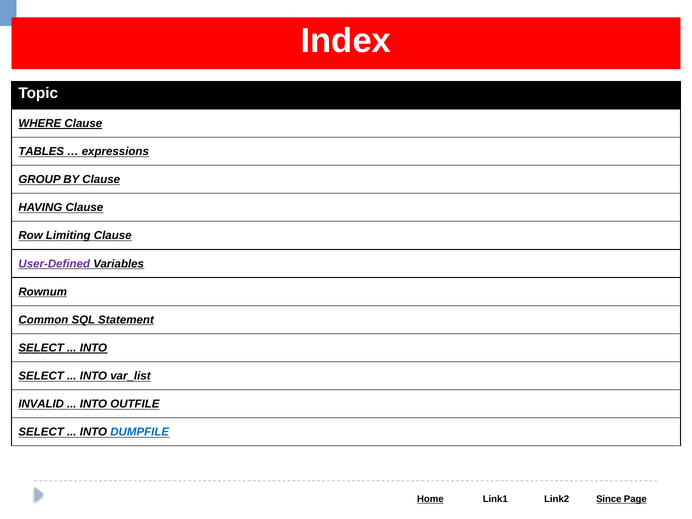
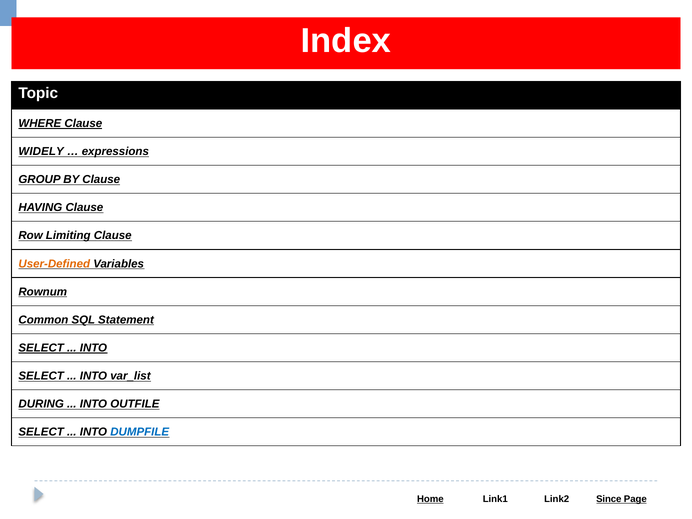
TABLES: TABLES -> WIDELY (41, 151)
User-Defined colour: purple -> orange (54, 264)
INVALID: INVALID -> DURING (41, 404)
